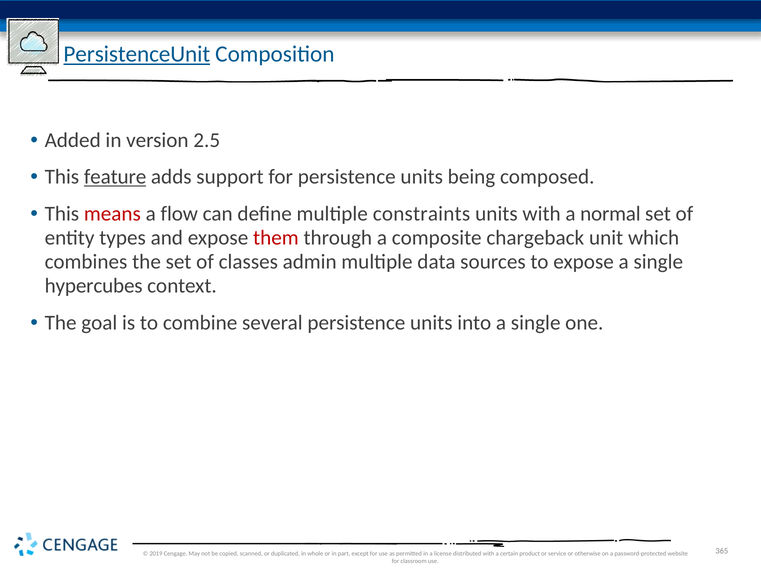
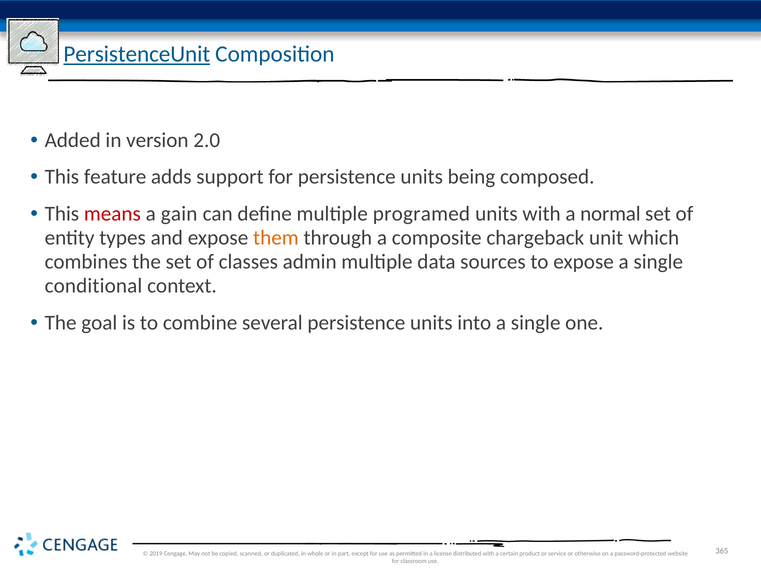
2.5: 2.5 -> 2.0 (207, 140)
feature underline: present -> none (115, 177)
flow: flow -> gain (179, 214)
constraints: constraints -> programed (421, 214)
them colour: red -> orange (276, 238)
hypercubes: hypercubes -> conditional (93, 286)
